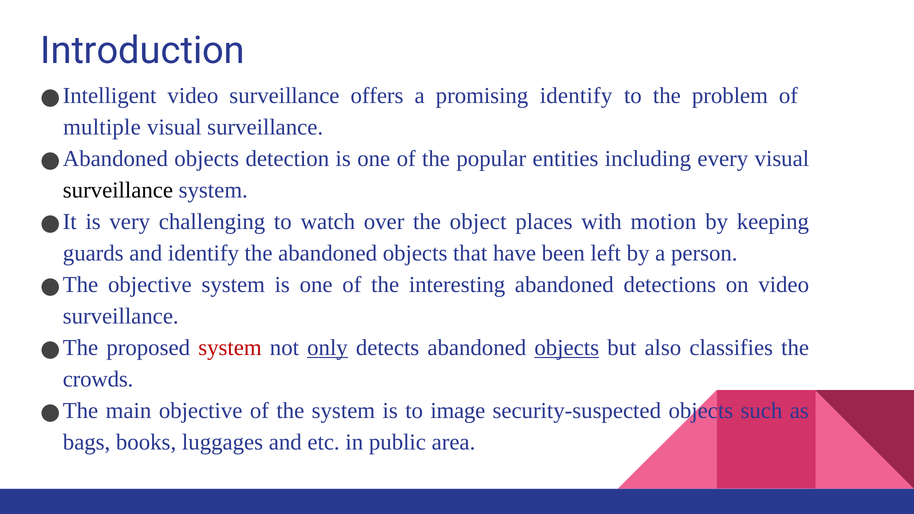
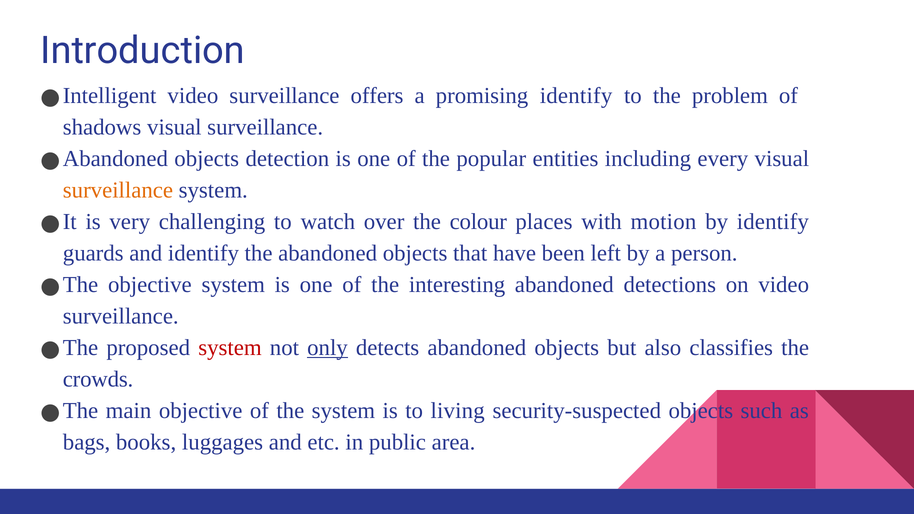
multiple: multiple -> shadows (102, 127)
surveillance colour: black -> orange (118, 190)
object: object -> colour (478, 222)
by keeping: keeping -> identify (773, 222)
objects underline: present -> none (567, 348)
image: image -> living (458, 411)
